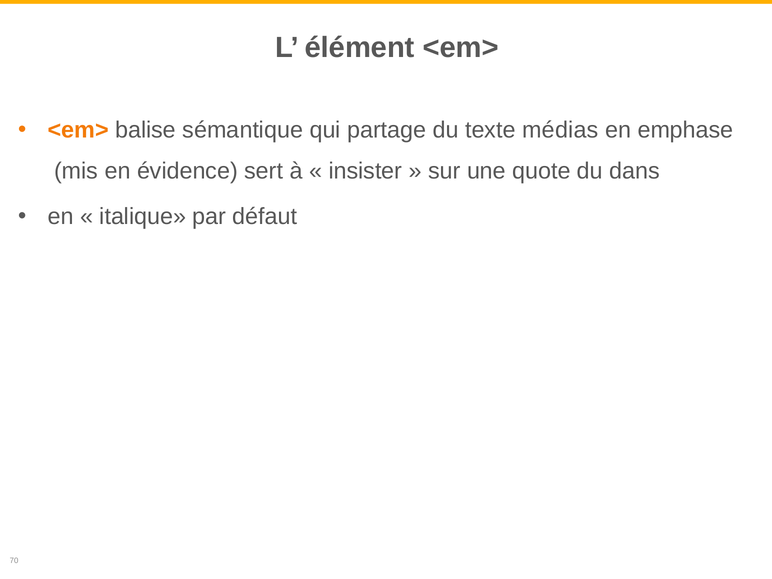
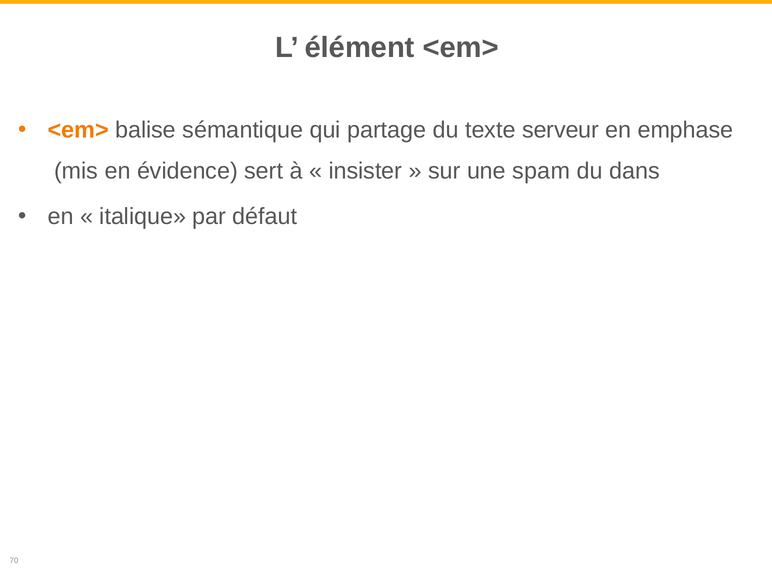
médias: médias -> serveur (561, 130)
quote: quote -> spam (541, 171)
